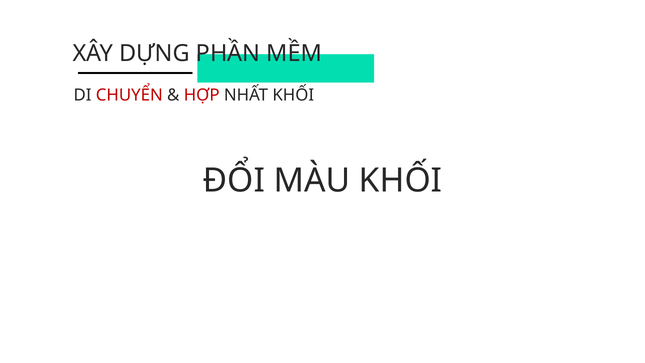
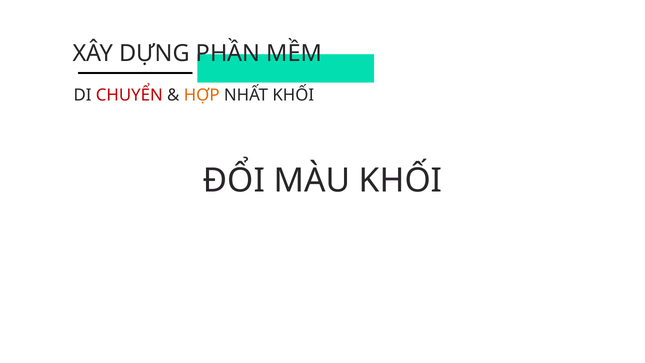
HỢP colour: red -> orange (202, 95)
